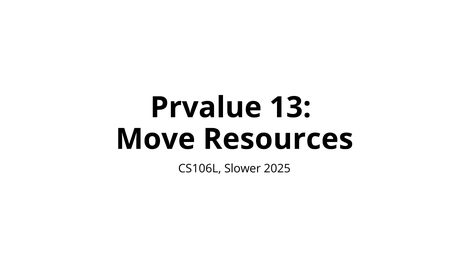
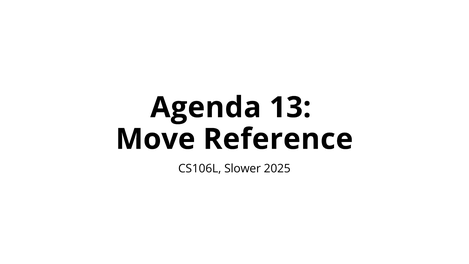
Prvalue: Prvalue -> Agenda (206, 107)
Resources: Resources -> Reference (278, 139)
